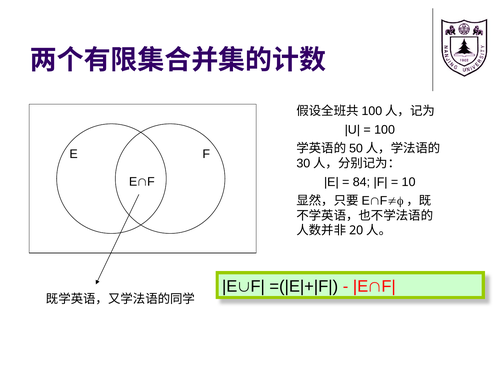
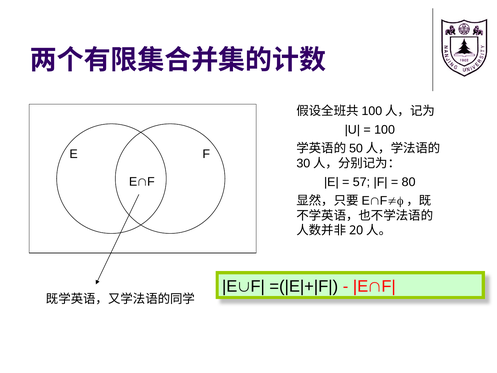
84: 84 -> 57 (361, 182)
10: 10 -> 80 (409, 182)
